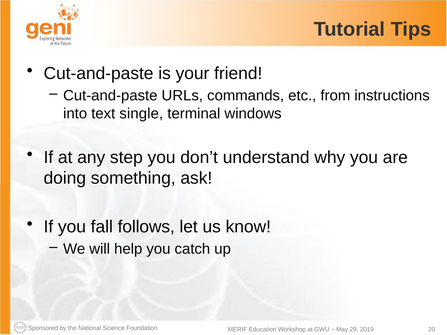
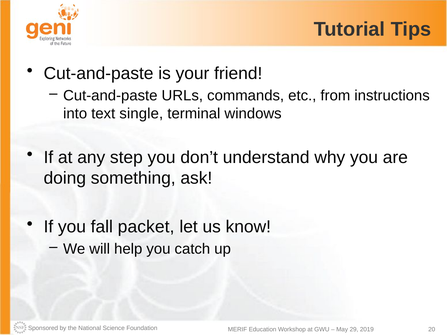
follows: follows -> packet (146, 227)
